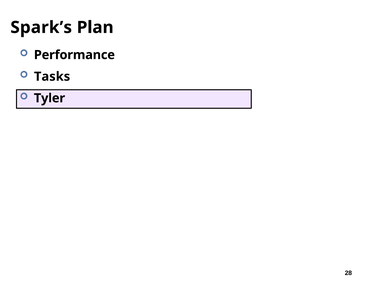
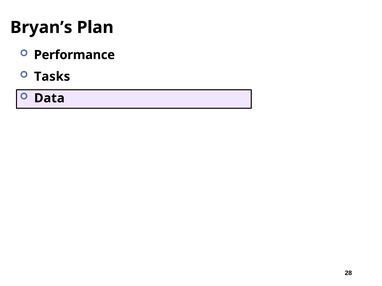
Spark’s: Spark’s -> Bryan’s (41, 27)
Tyler: Tyler -> Data (49, 98)
